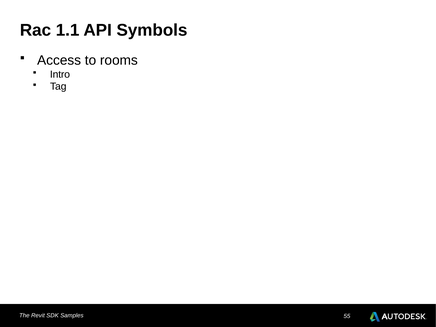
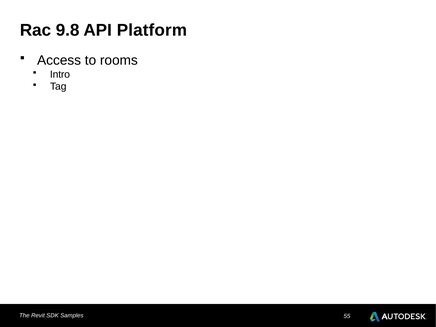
1.1: 1.1 -> 9.8 (68, 30)
Symbols: Symbols -> Platform (152, 30)
